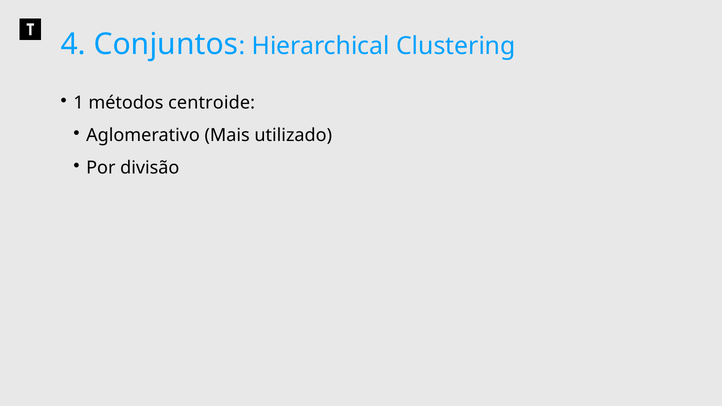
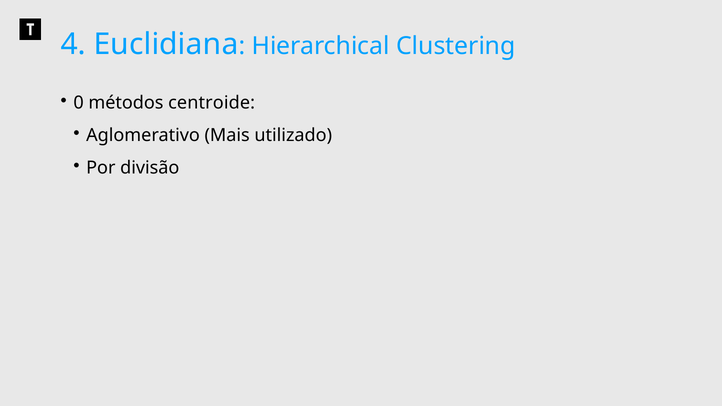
Conjuntos: Conjuntos -> Euclidiana (166, 44)
1: 1 -> 0 (79, 103)
